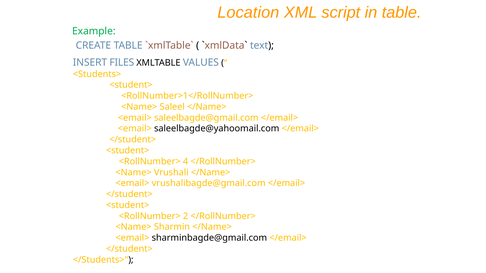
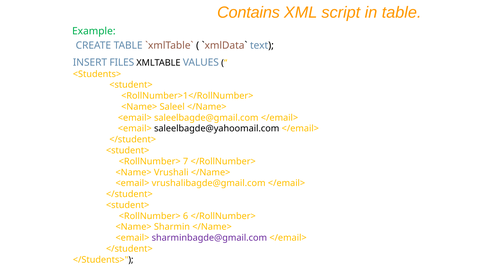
Location: Location -> Contains (248, 13)
4: 4 -> 7 (186, 162)
2: 2 -> 6 (186, 216)
sharminbagde@gmail.com colour: black -> purple (209, 238)
